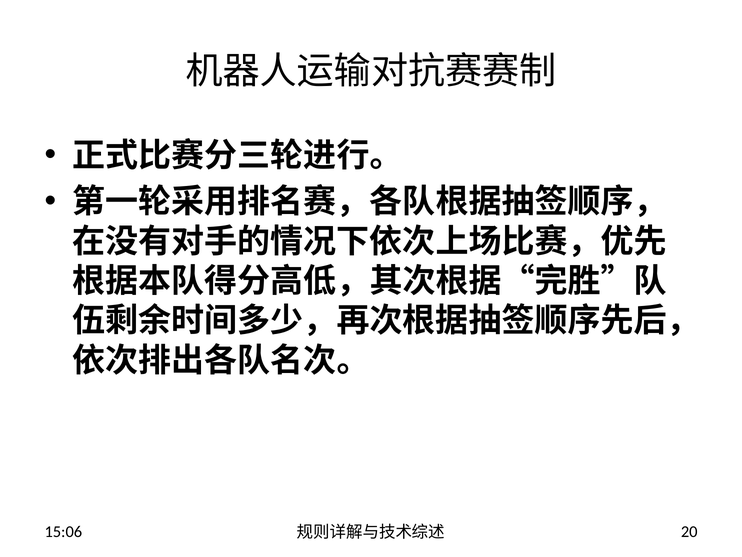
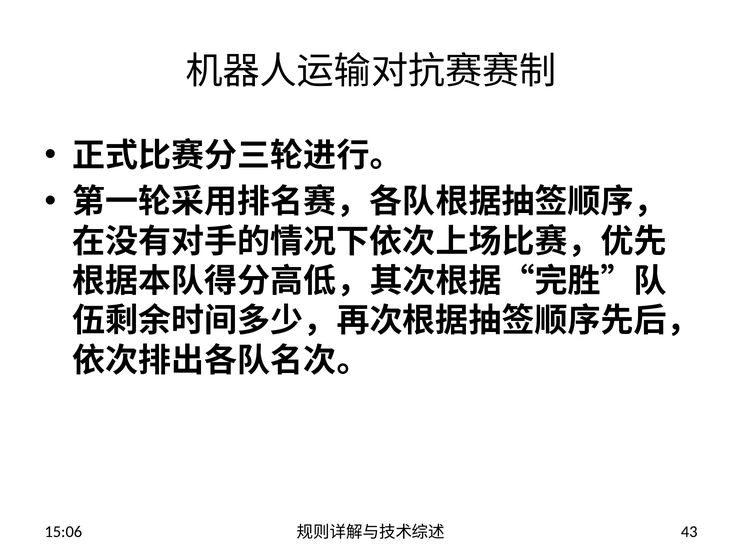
20: 20 -> 43 (689, 532)
